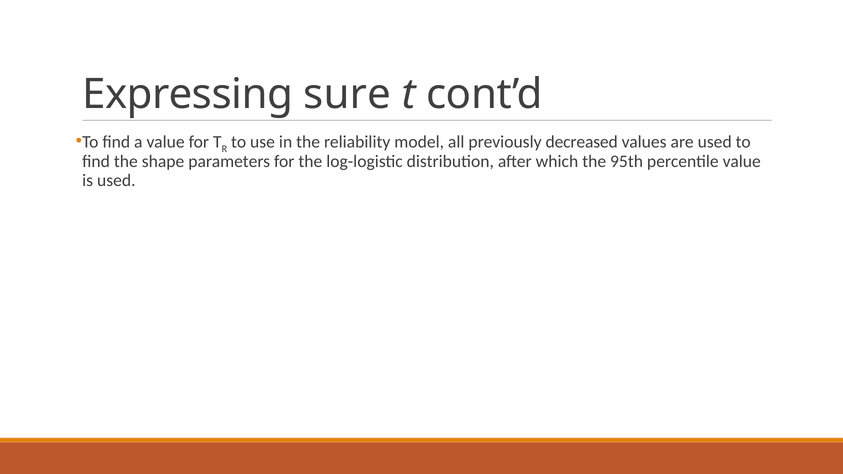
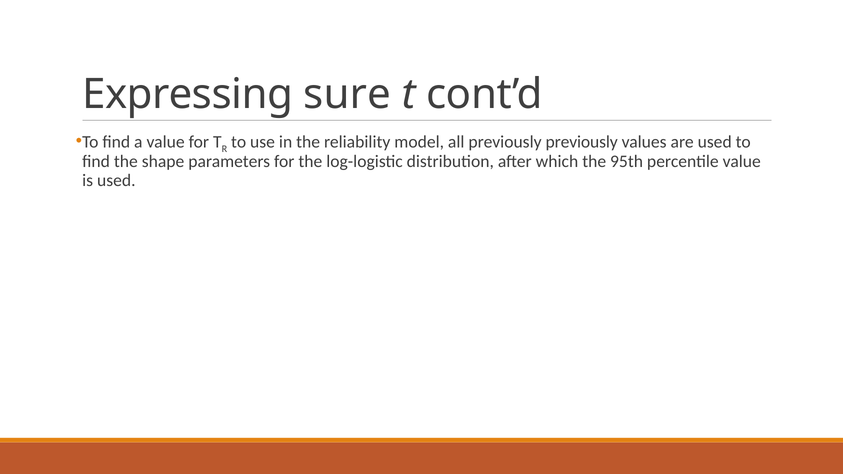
previously decreased: decreased -> previously (582, 142)
